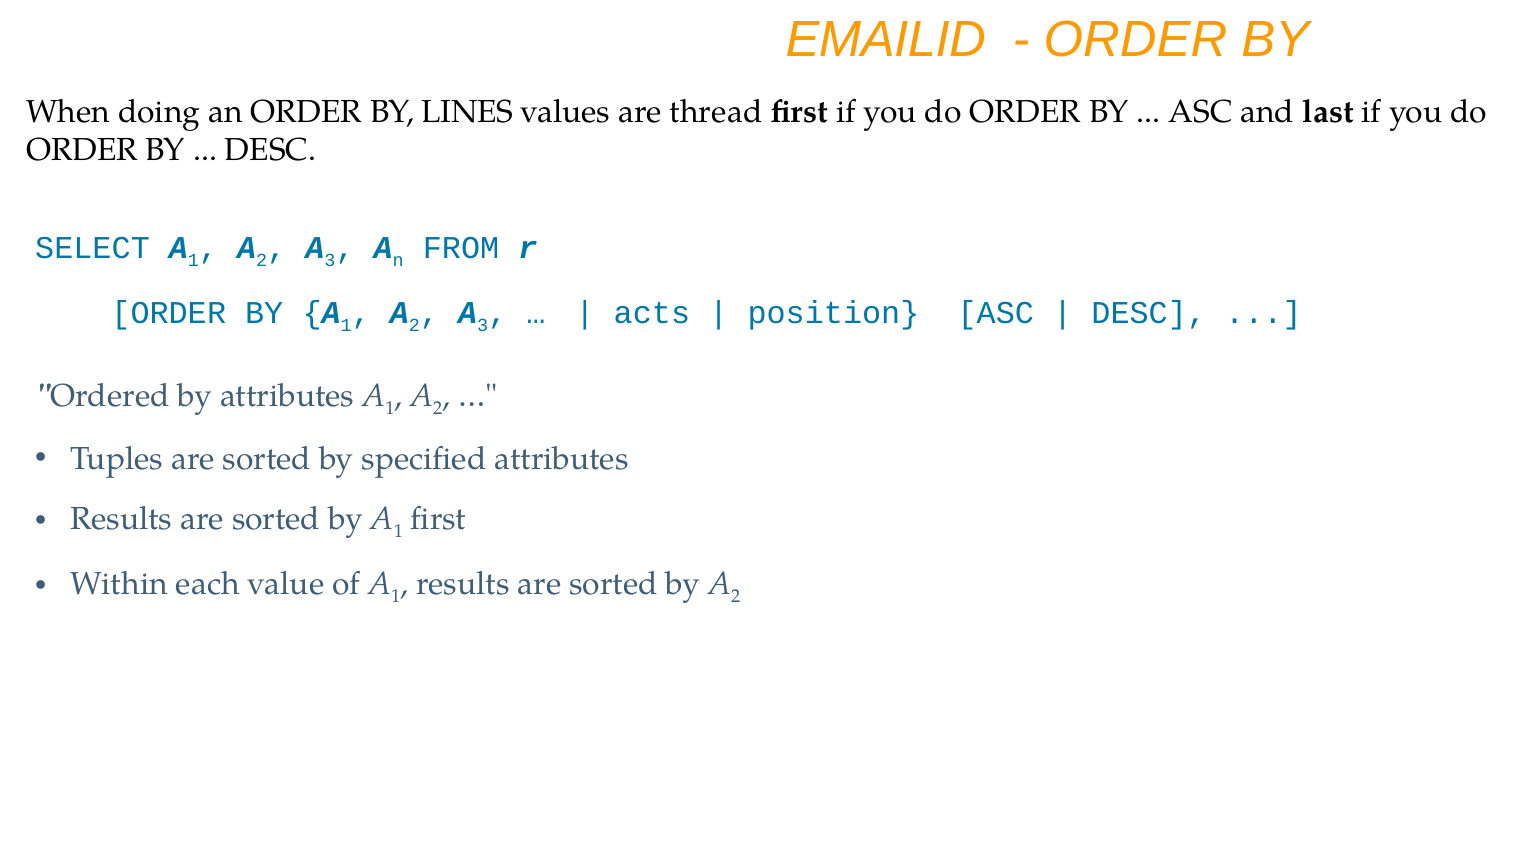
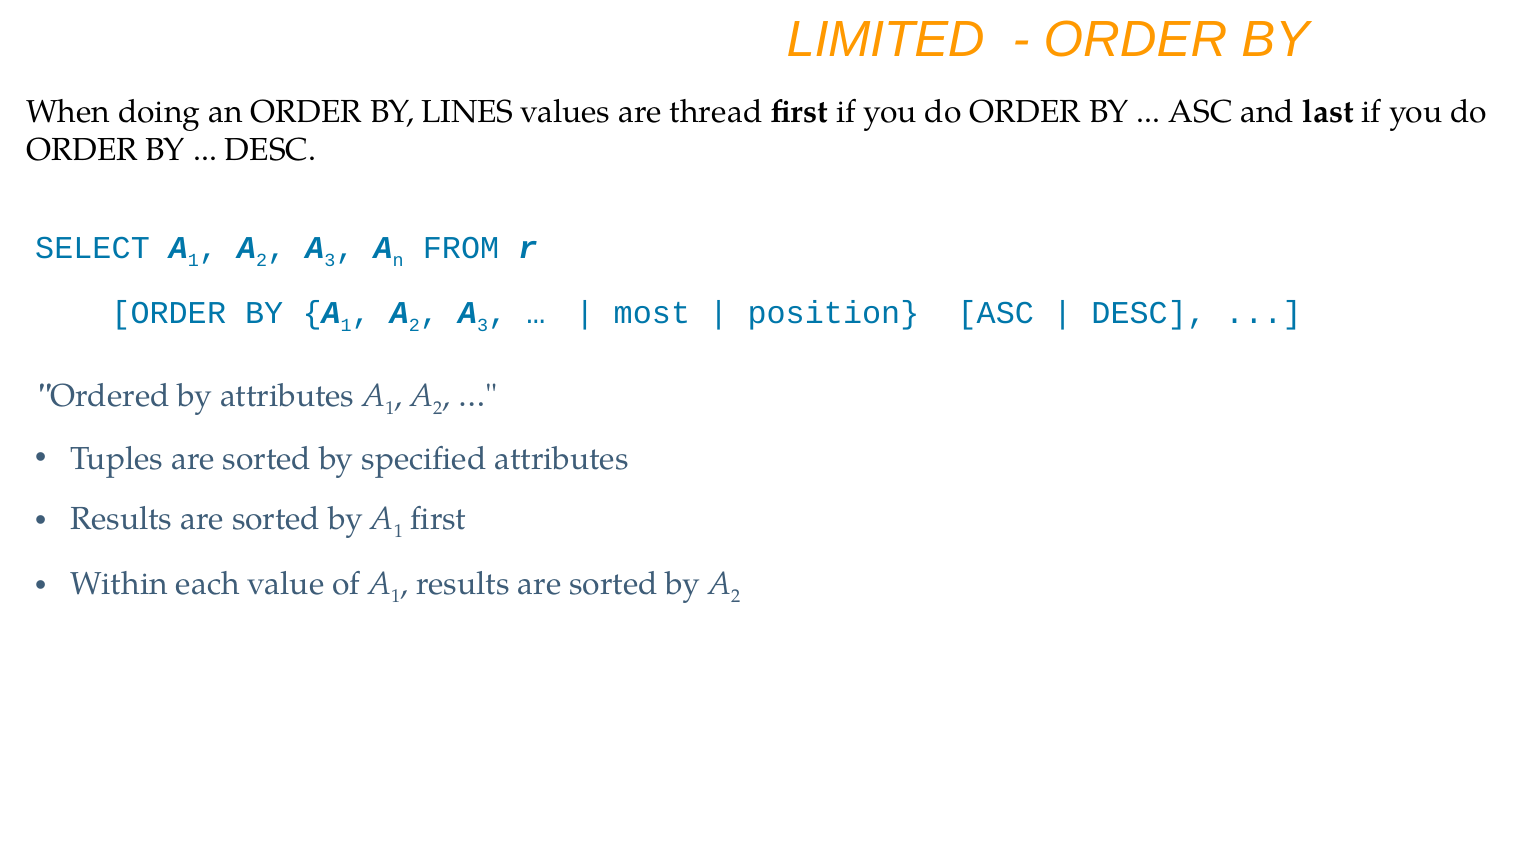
EMAILID: EMAILID -> LIMITED (886, 40)
acts: acts -> most (652, 313)
